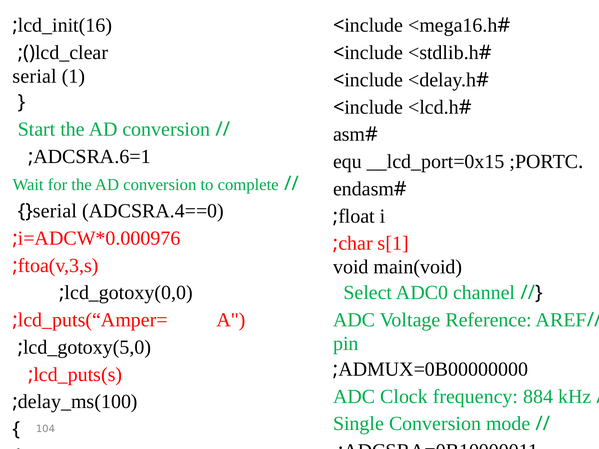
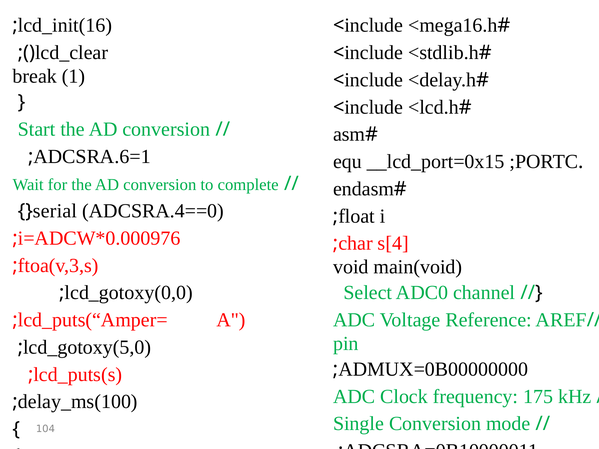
serial: serial -> break (35, 76)
s[1: s[1 -> s[4 (393, 244)
884: 884 -> 175 (538, 397)
